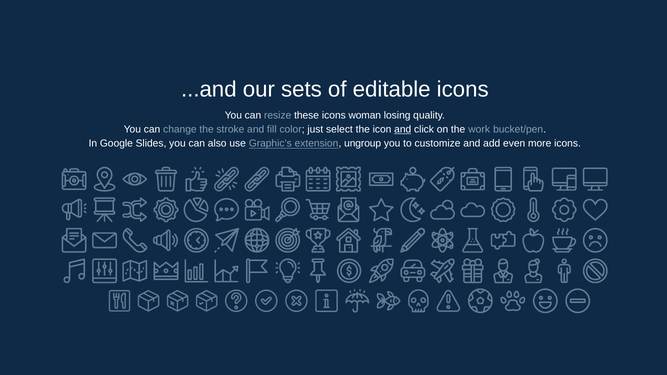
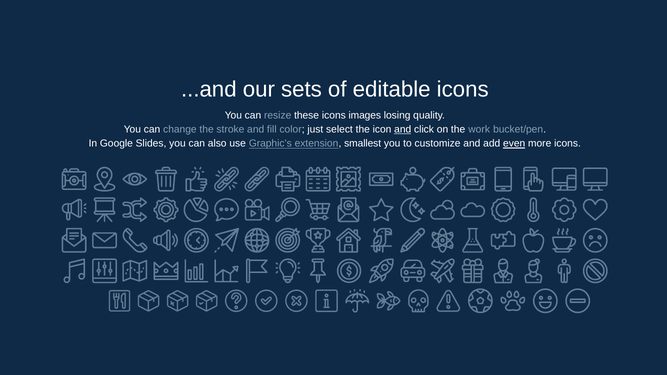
woman: woman -> images (365, 116)
ungroup: ungroup -> smallest (363, 144)
even underline: none -> present (514, 144)
